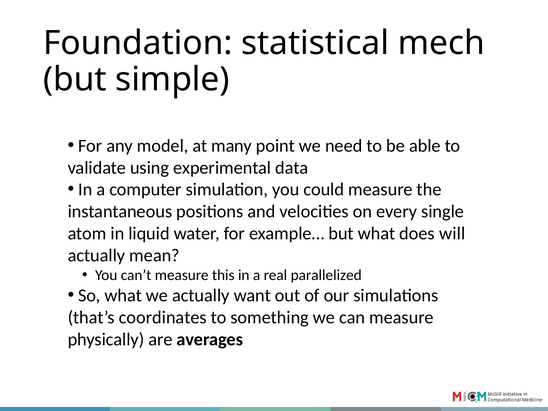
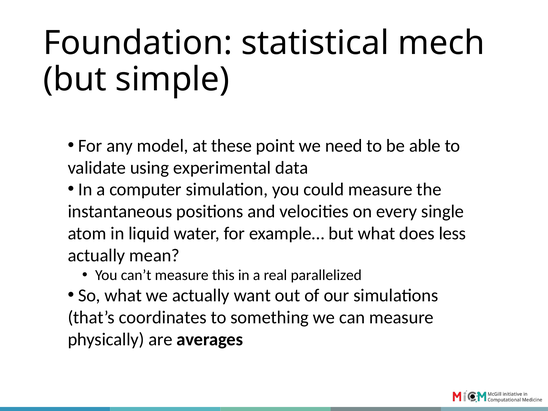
many: many -> these (232, 146)
will: will -> less (452, 233)
